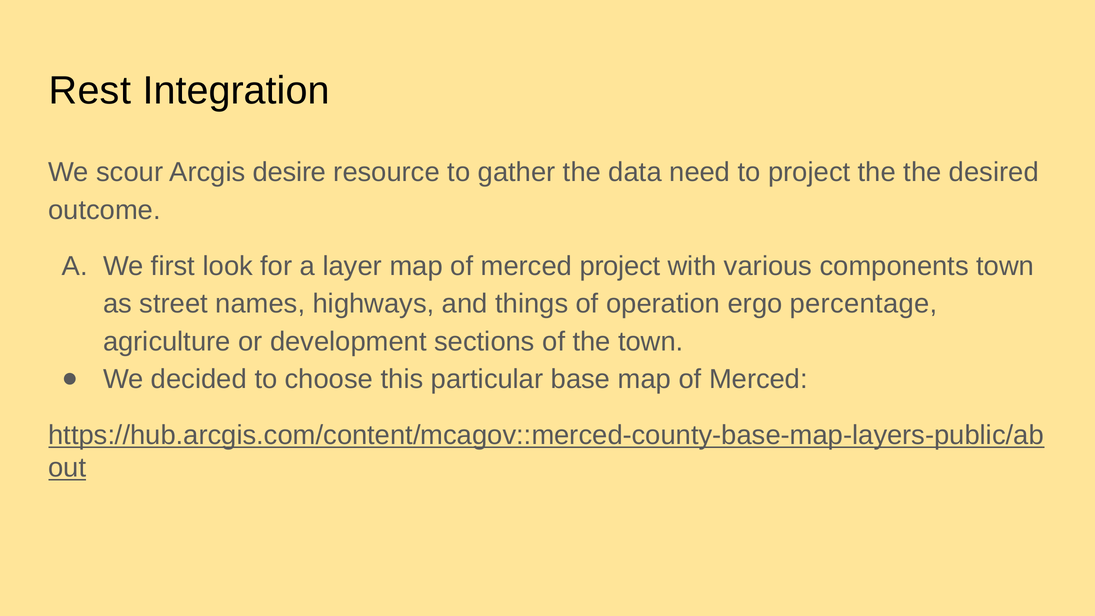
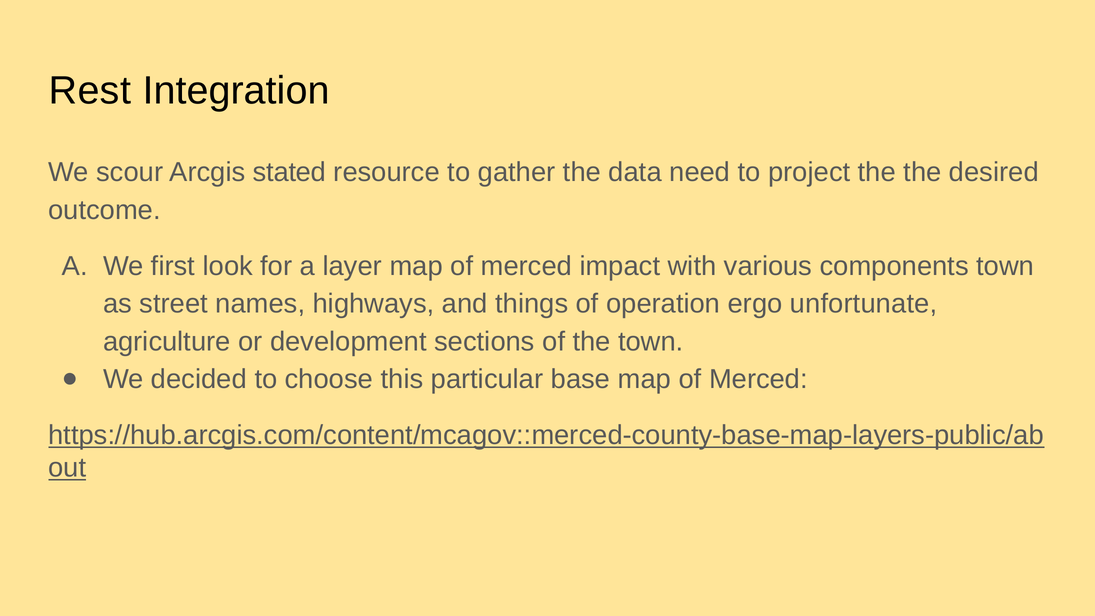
desire: desire -> stated (290, 172)
merced project: project -> impact (620, 266)
percentage: percentage -> unfortunate (864, 304)
